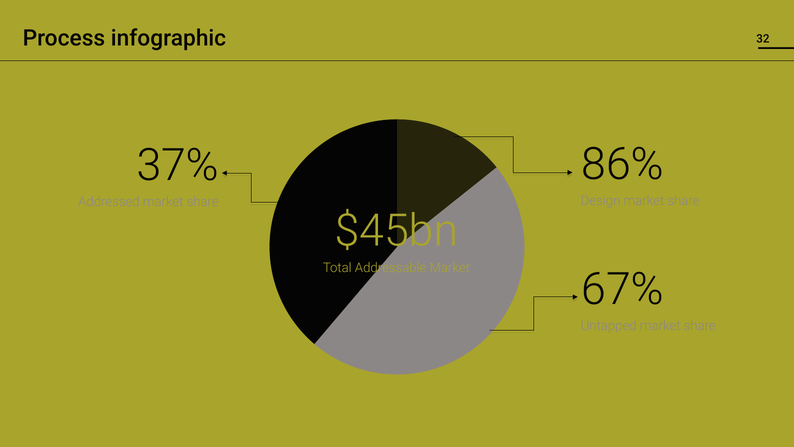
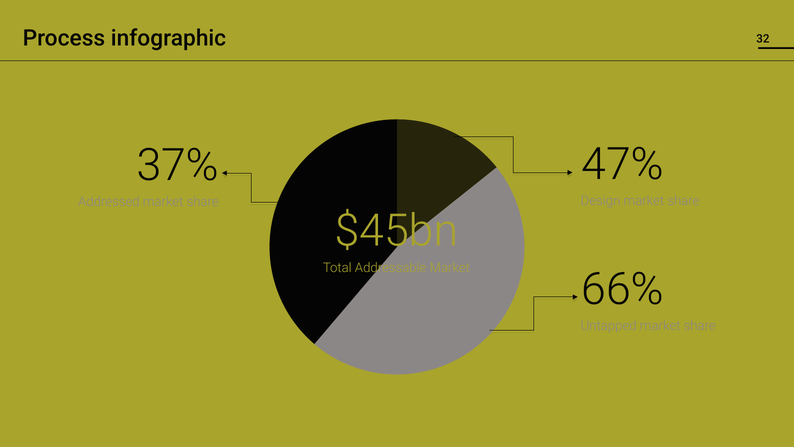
86%: 86% -> 47% (623, 164)
67%: 67% -> 66% (623, 289)
